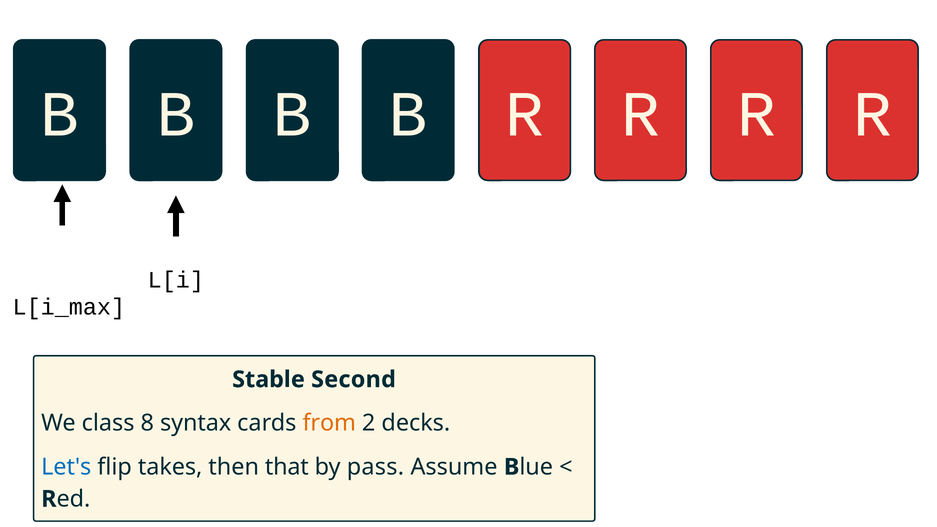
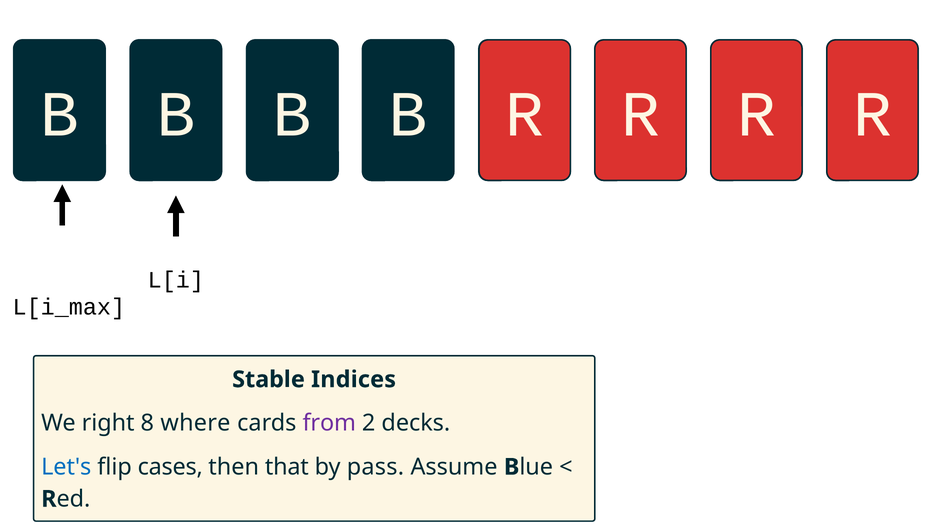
Second: Second -> Indices (354, 380)
class: class -> right (108, 423)
syntax: syntax -> where (195, 423)
from colour: orange -> purple (329, 423)
takes: takes -> cases (170, 467)
